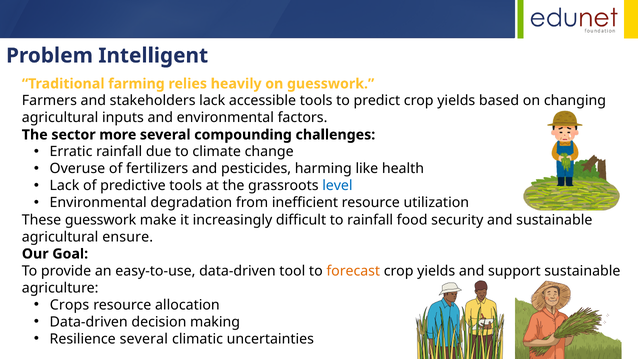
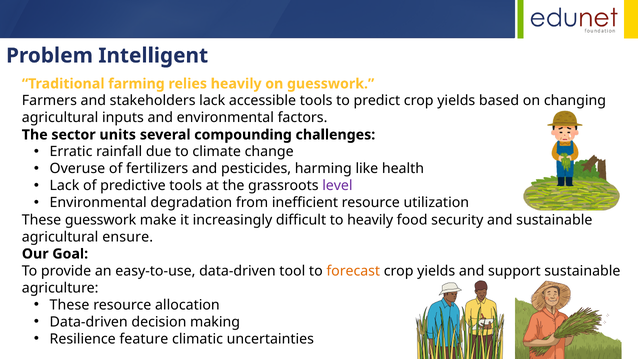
more: more -> units (118, 135)
level colour: blue -> purple (337, 186)
to rainfall: rainfall -> heavily (370, 220)
Crops: Crops -> These (70, 305)
Resilience several: several -> feature (144, 339)
